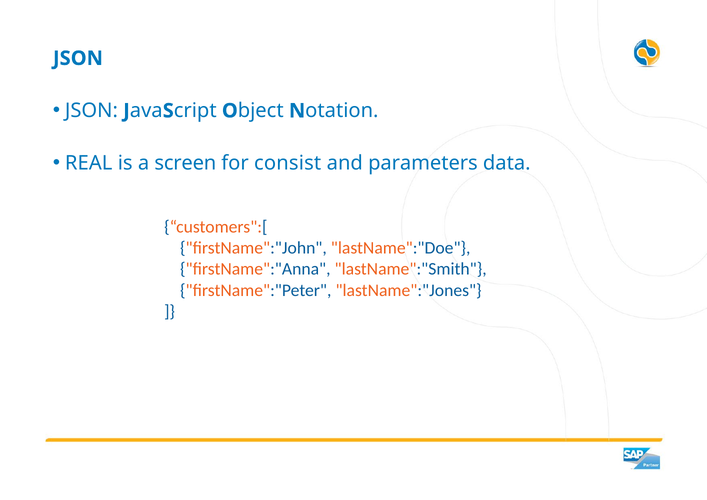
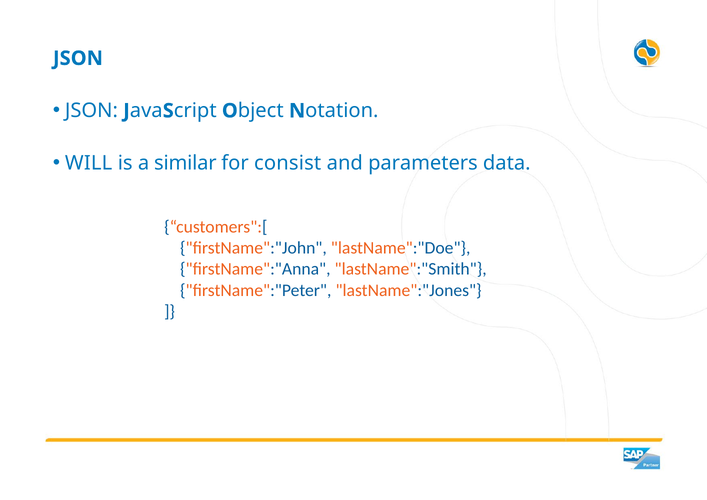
REAL: REAL -> WILL (89, 163)
screen: screen -> similar (185, 163)
